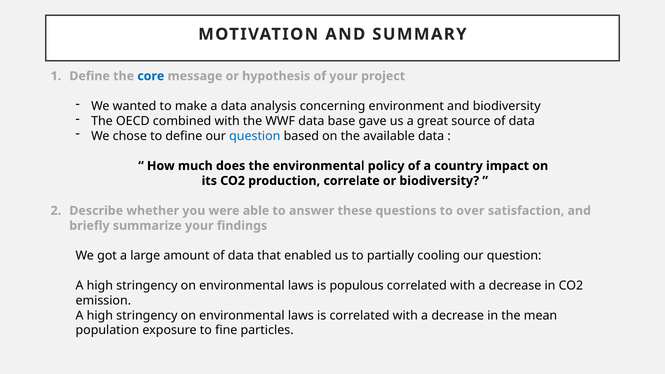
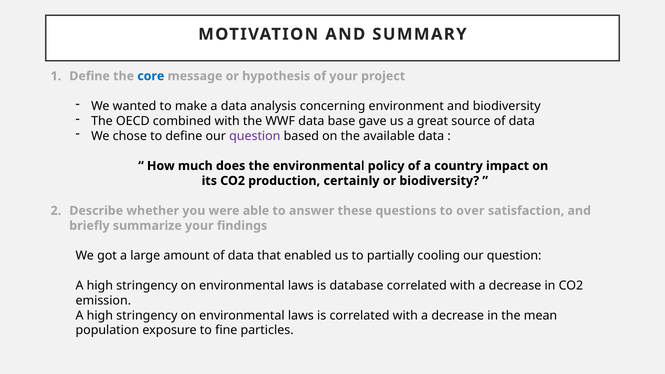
question colour: blue -> purple (255, 136)
correlate: correlate -> certainly (351, 181)
populous: populous -> database (357, 286)
